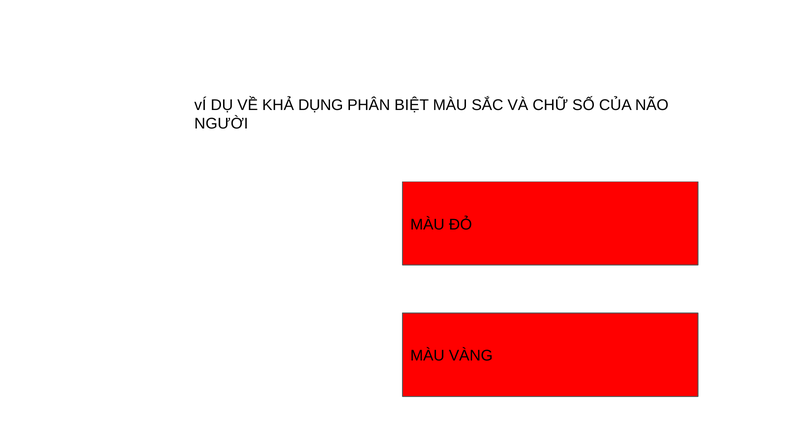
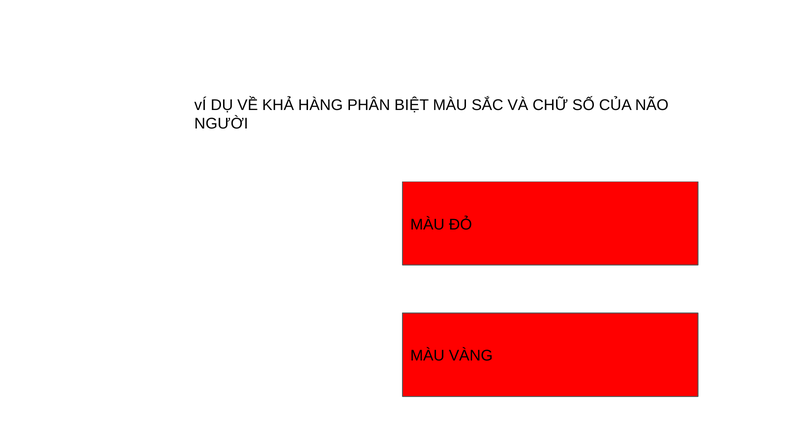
DỤNG: DỤNG -> HÀNG (321, 105)
